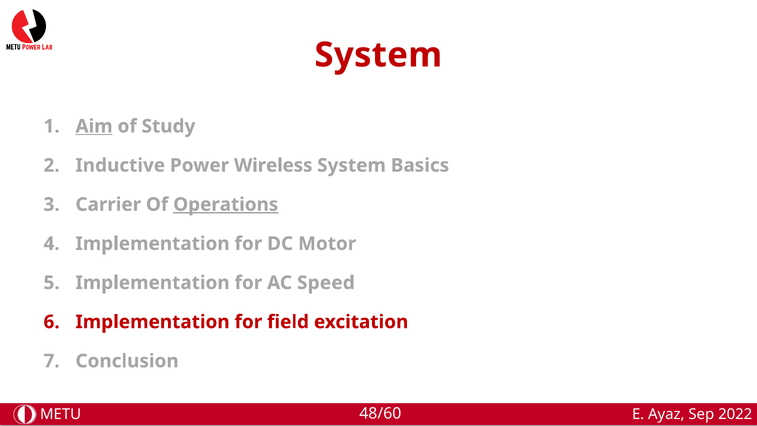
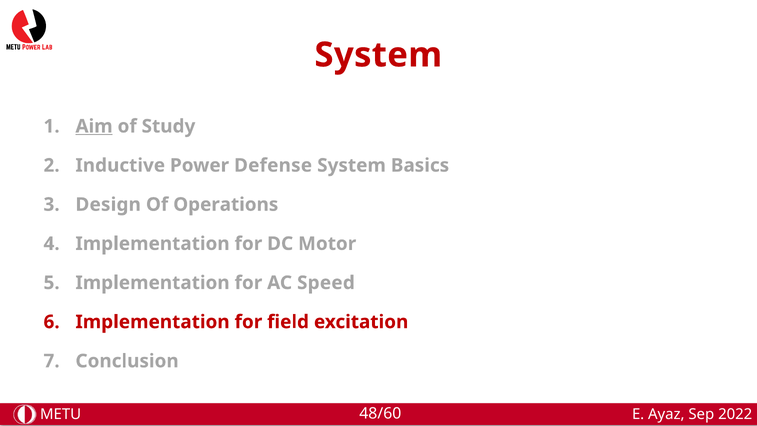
Wireless: Wireless -> Defense (273, 165)
Carrier: Carrier -> Design (108, 204)
Operations underline: present -> none (226, 204)
